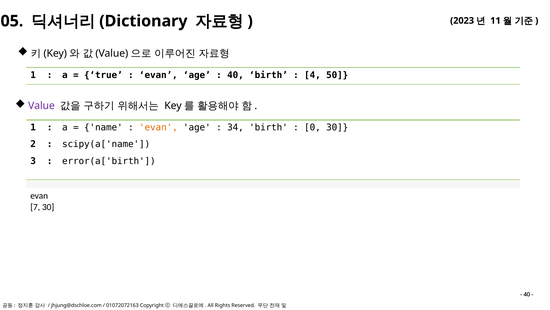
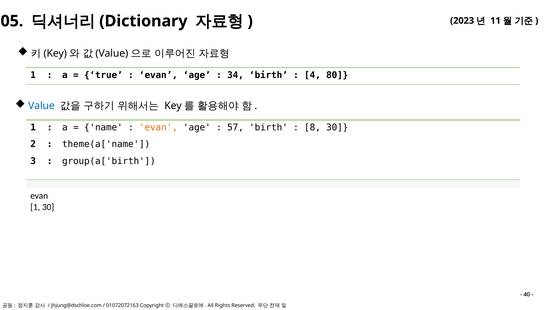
40: 40 -> 34 (235, 75)
50: 50 -> 80 (337, 75)
Value colour: purple -> blue (41, 106)
34: 34 -> 57 (235, 127)
0: 0 -> 8 (312, 127)
scipy(a['name: scipy(a['name -> theme(a['name (106, 144)
error(a['birth: error(a['birth -> group(a['birth (109, 161)
7: 7 -> 1 (35, 207)
